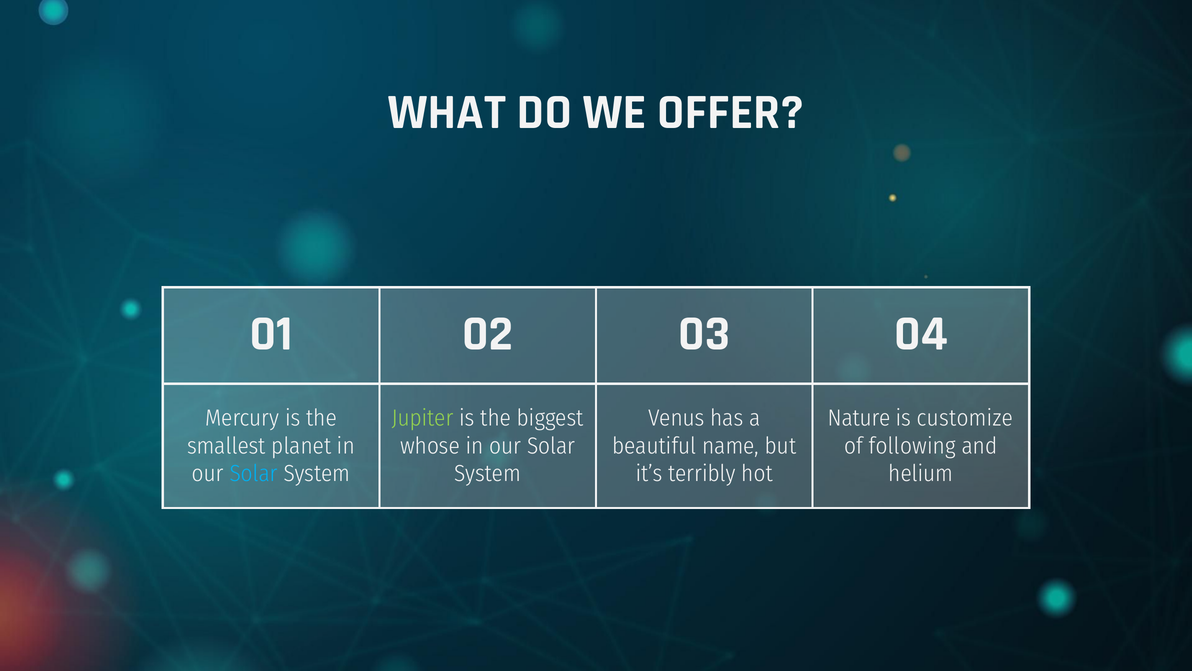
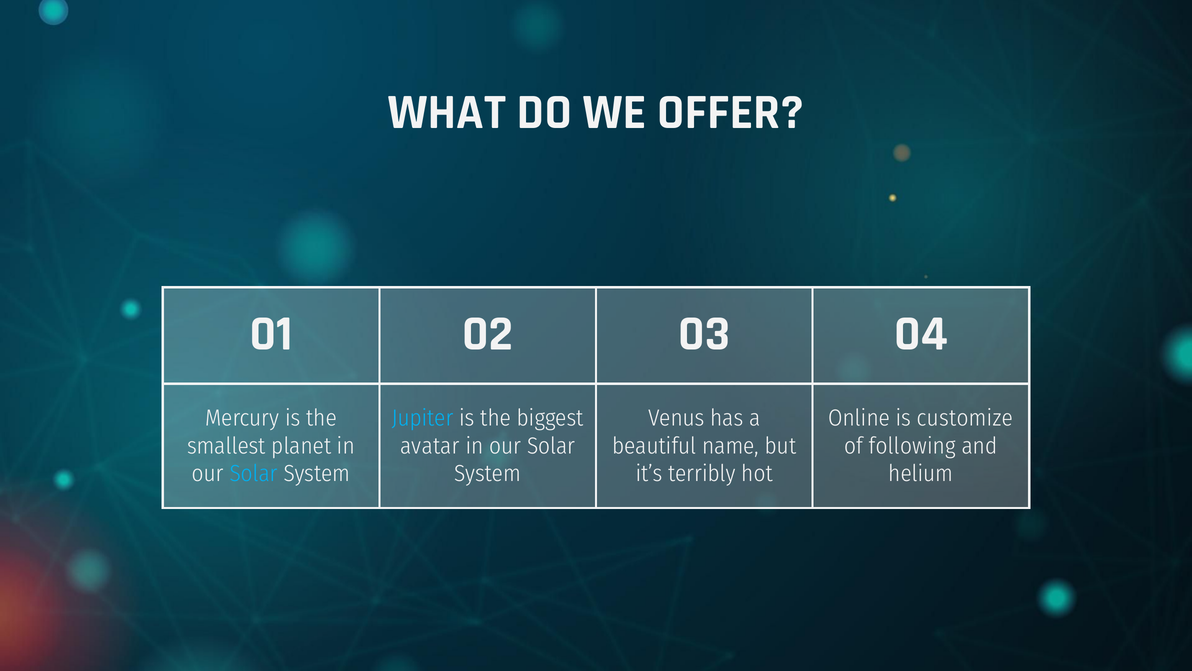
Jupiter colour: light green -> light blue (422, 418)
Nature: Nature -> Online (859, 418)
whose: whose -> avatar (430, 446)
